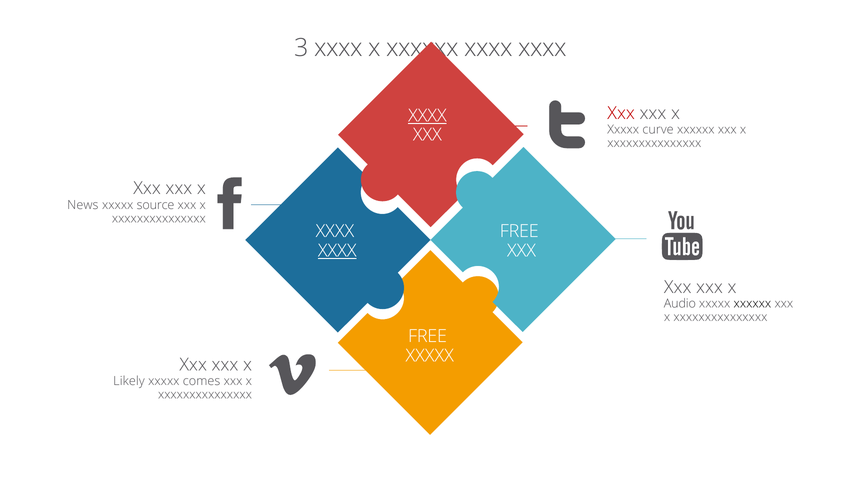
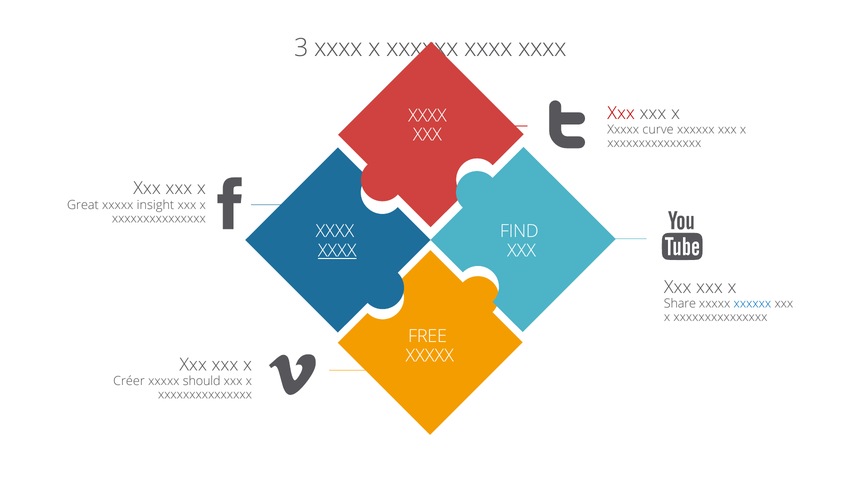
XXXX underline: present -> none (427, 116)
News: News -> Great (83, 205)
source: source -> insight (155, 205)
FREE: FREE -> FIND (519, 232)
Audio: Audio -> Share (680, 304)
xxxxxx colour: black -> blue (752, 304)
Likely: Likely -> Créer (129, 381)
comes: comes -> should (202, 381)
